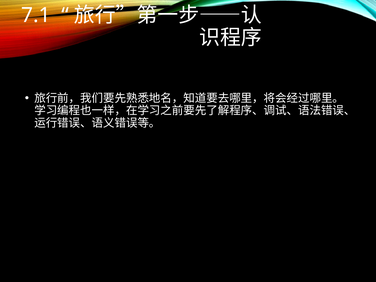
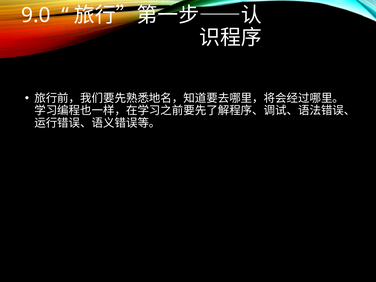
7.1: 7.1 -> 9.0 (36, 15)
